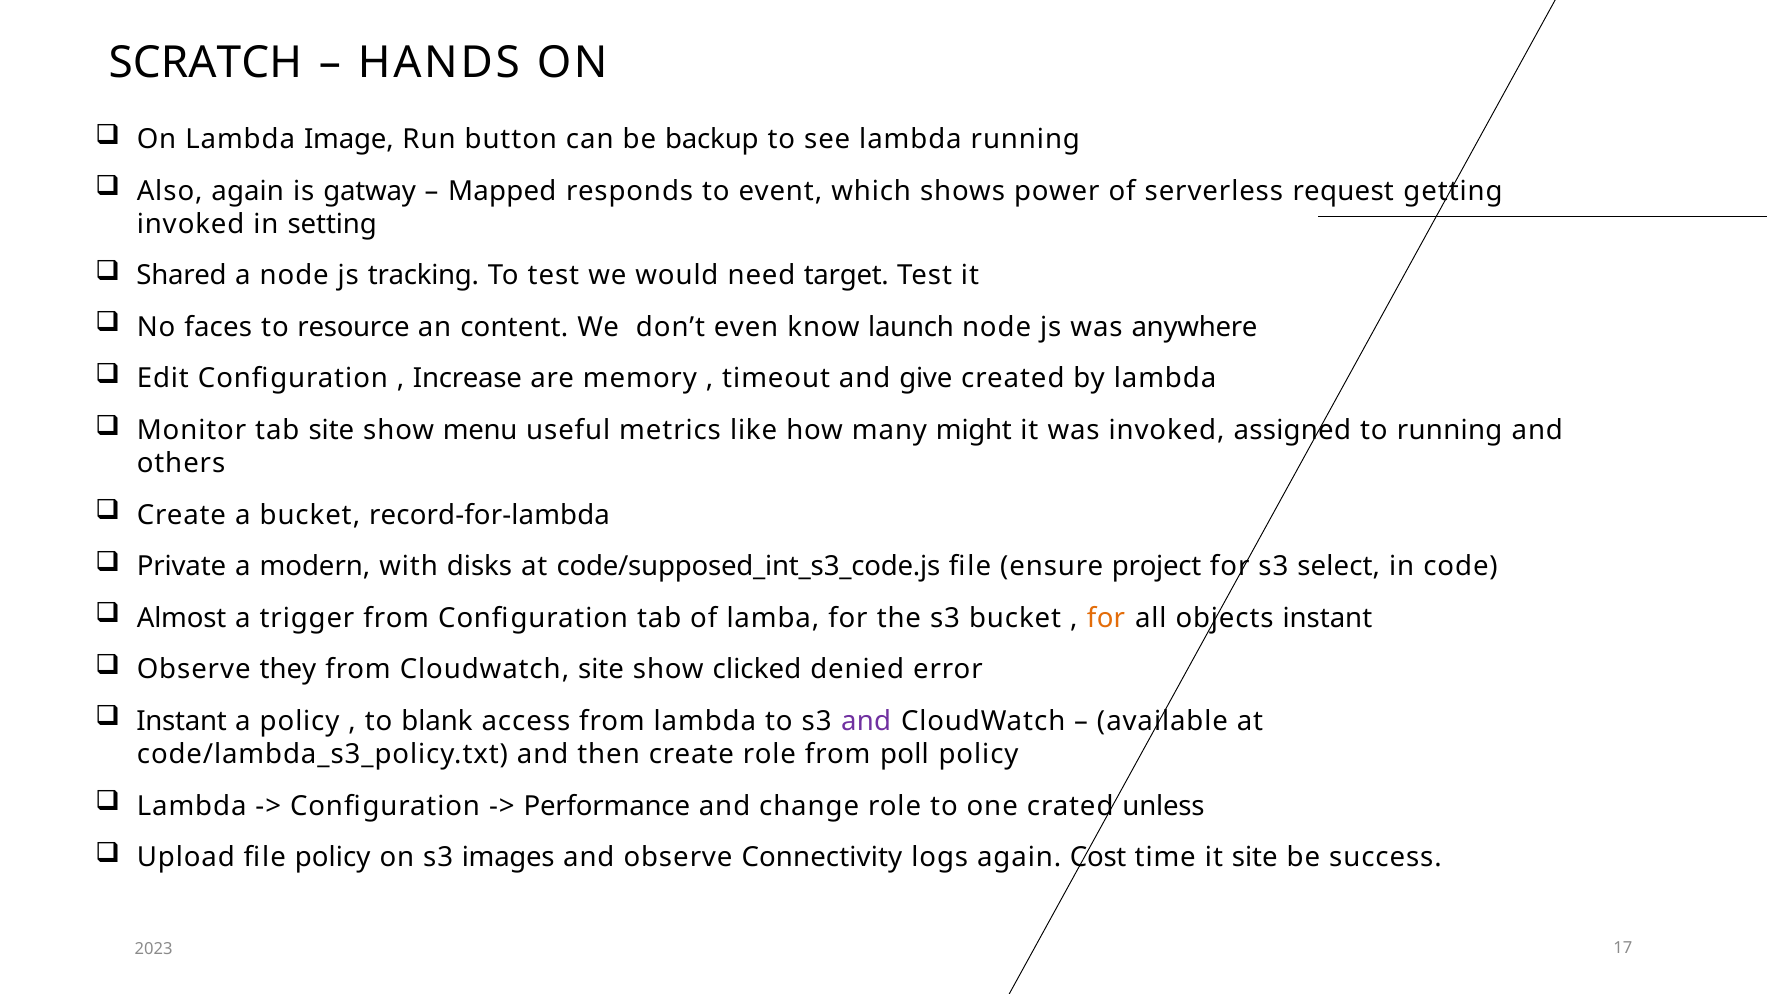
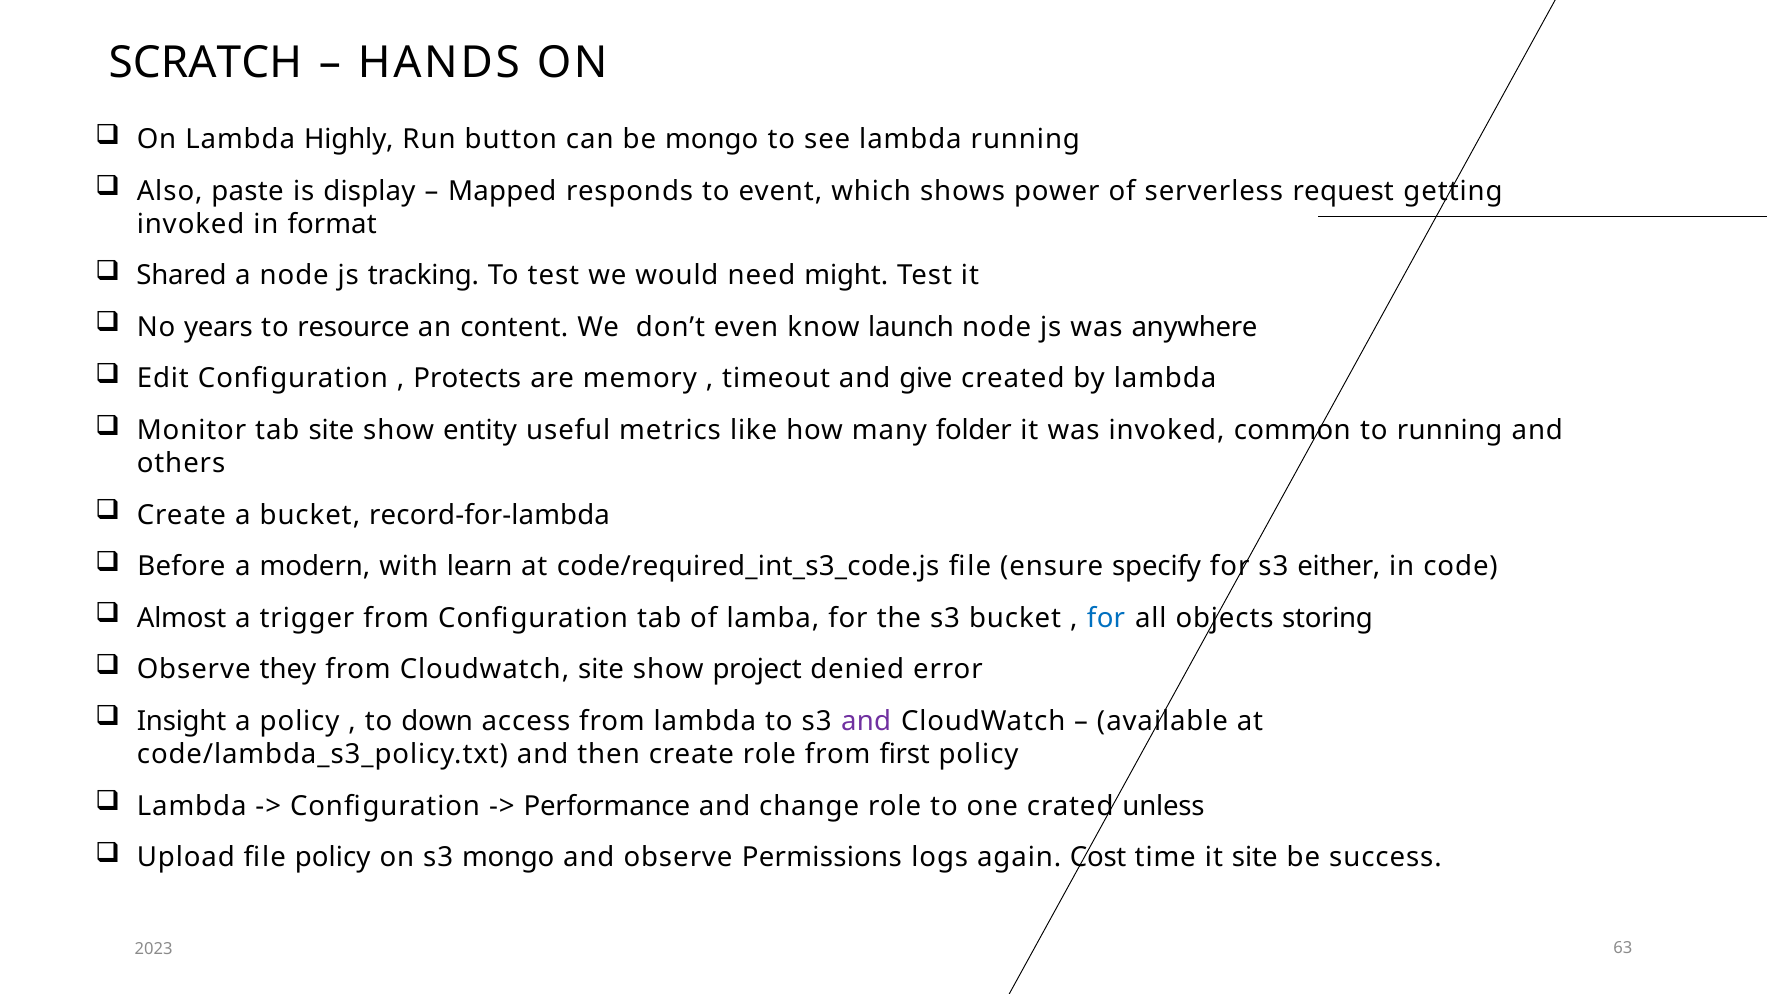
Image: Image -> Highly (349, 139)
be backup: backup -> mongo (712, 139)
Also again: again -> paste (248, 191)
gatway: gatway -> display (369, 191)
setting: setting -> format (332, 224)
target: target -> might (846, 276)
faces: faces -> years (218, 327)
Increase: Increase -> Protects (467, 379)
menu: menu -> entity (480, 430)
might: might -> folder (974, 430)
assigned: assigned -> common (1292, 430)
Private: Private -> Before (181, 567)
disks: disks -> learn (480, 567)
code/supposed_int_s3_code.js: code/supposed_int_s3_code.js -> code/required_int_s3_code.js (748, 567)
project: project -> specify (1157, 567)
select: select -> either (1339, 567)
for colour: orange -> blue (1106, 618)
objects instant: instant -> storing (1328, 618)
clicked: clicked -> project (757, 670)
Instant: Instant -> Insight (182, 721)
blank: blank -> down (437, 721)
poll: poll -> first (905, 754)
s3 images: images -> mongo (508, 857)
Connectivity: Connectivity -> Permissions (822, 857)
17: 17 -> 63 (1623, 947)
